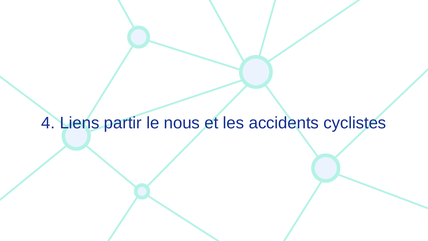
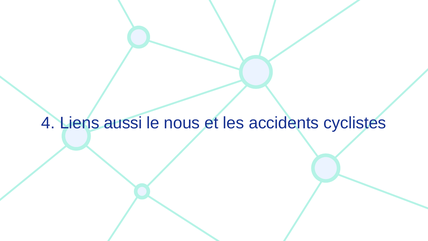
partir: partir -> aussi (123, 123)
